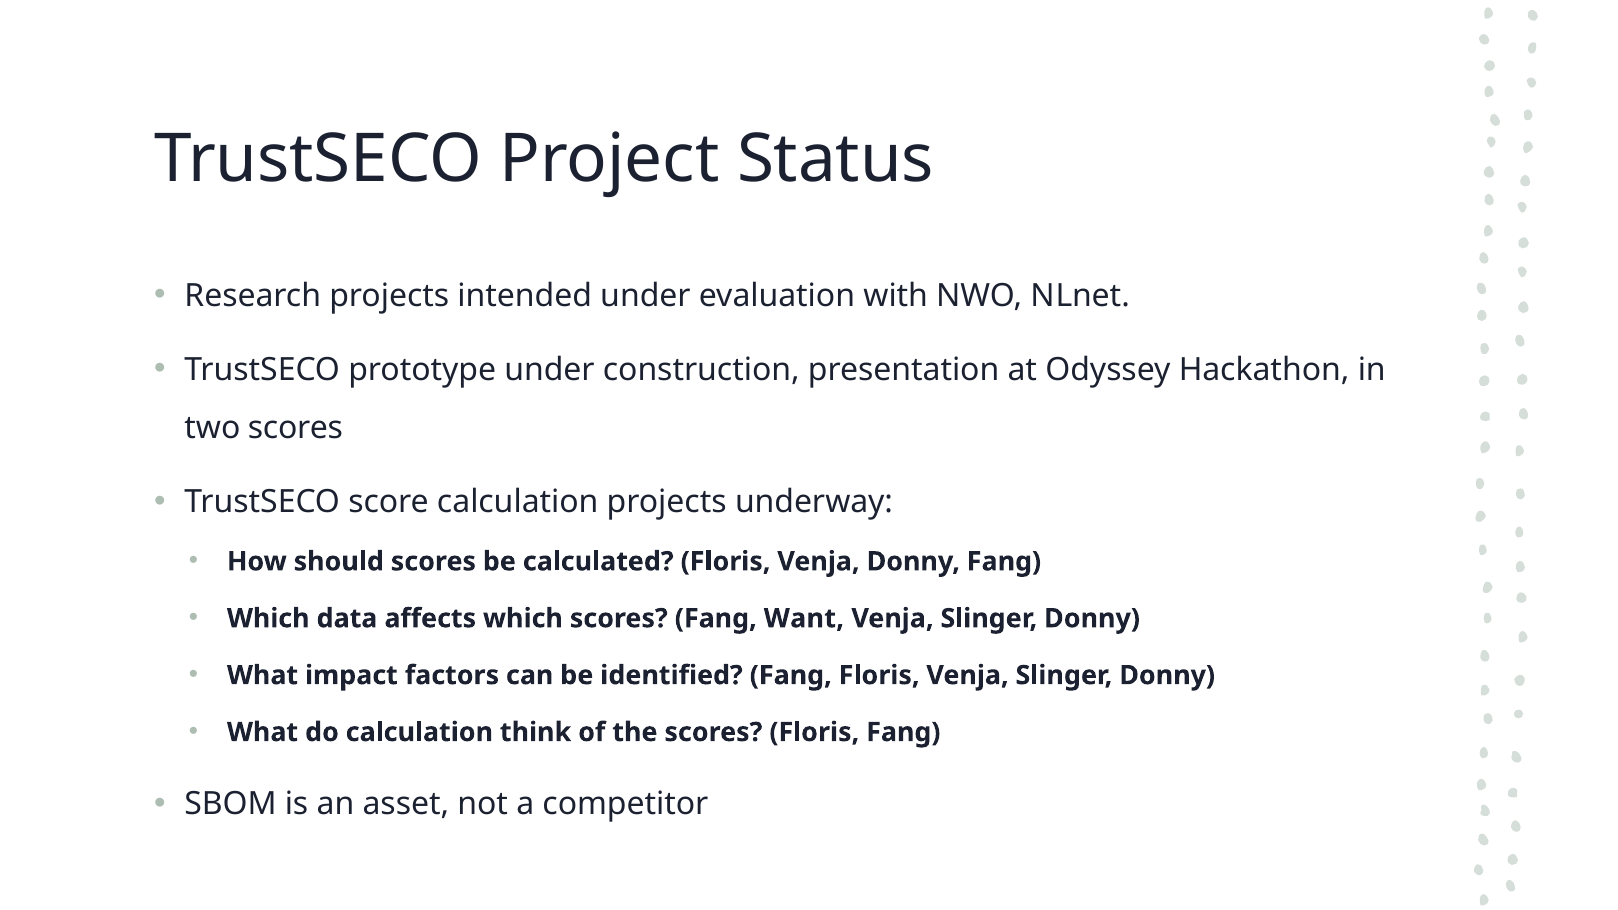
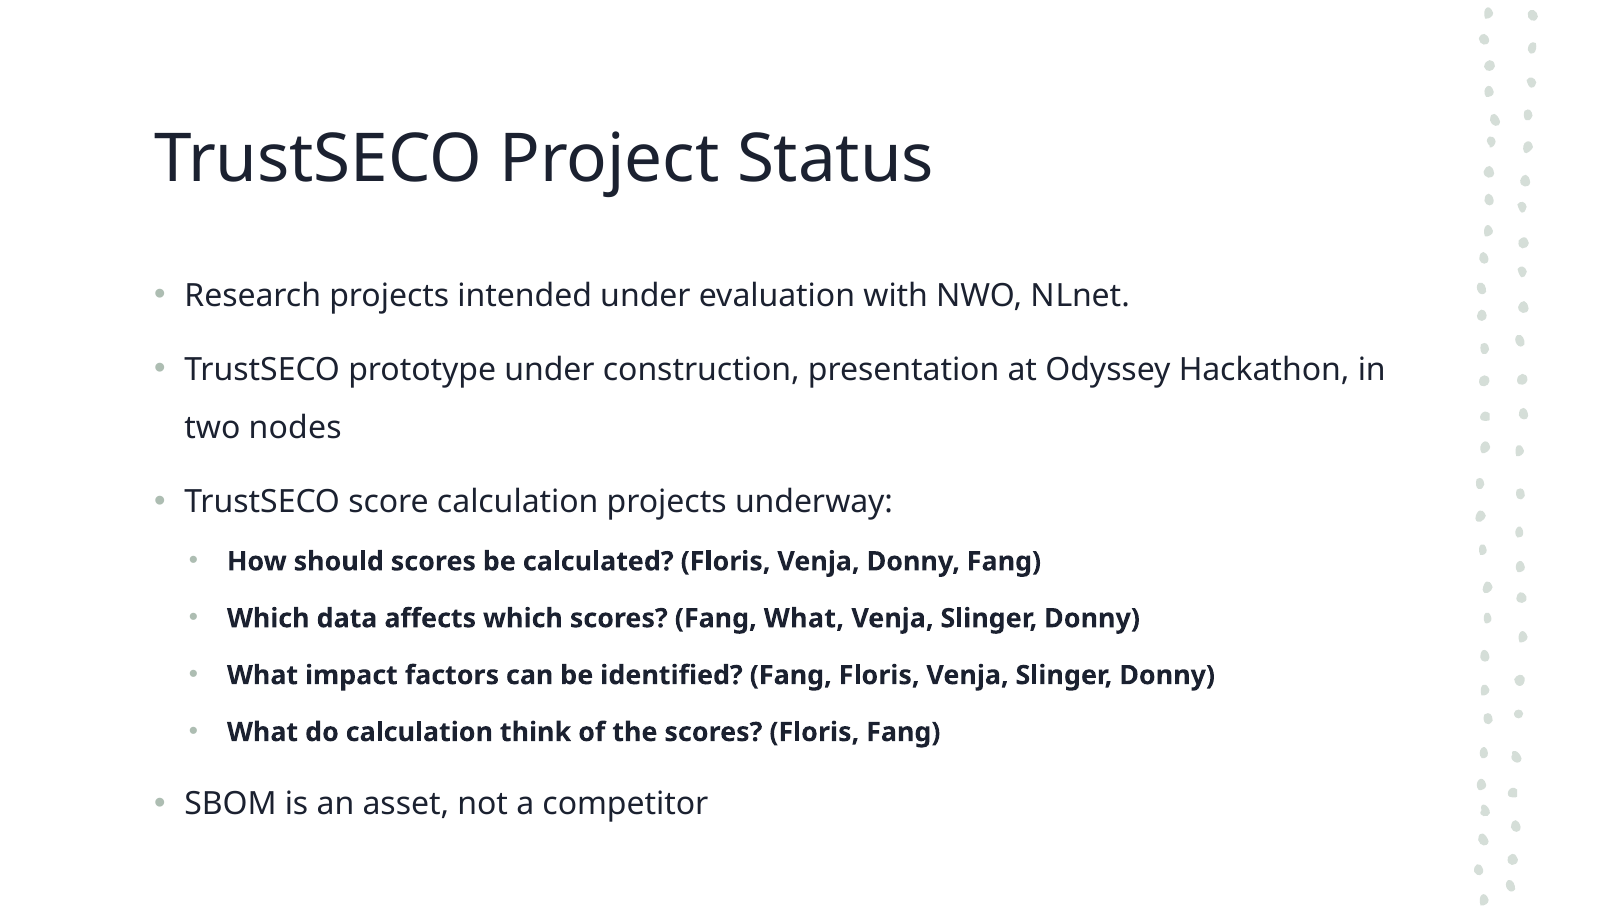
two scores: scores -> nodes (295, 428)
Fang Want: Want -> What (804, 619)
